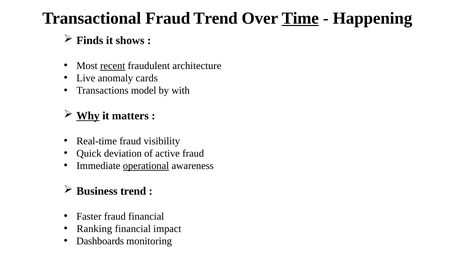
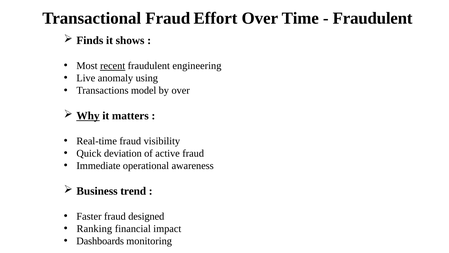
Fraud Trend: Trend -> Effort (215, 18)
Time underline: present -> none (300, 18)
Happening: Happening -> Fraudulent (373, 18)
architecture: architecture -> engineering (197, 66)
cards: cards -> using (147, 78)
by with: with -> over (181, 90)
operational underline: present -> none (146, 166)
fraud financial: financial -> designed (146, 216)
